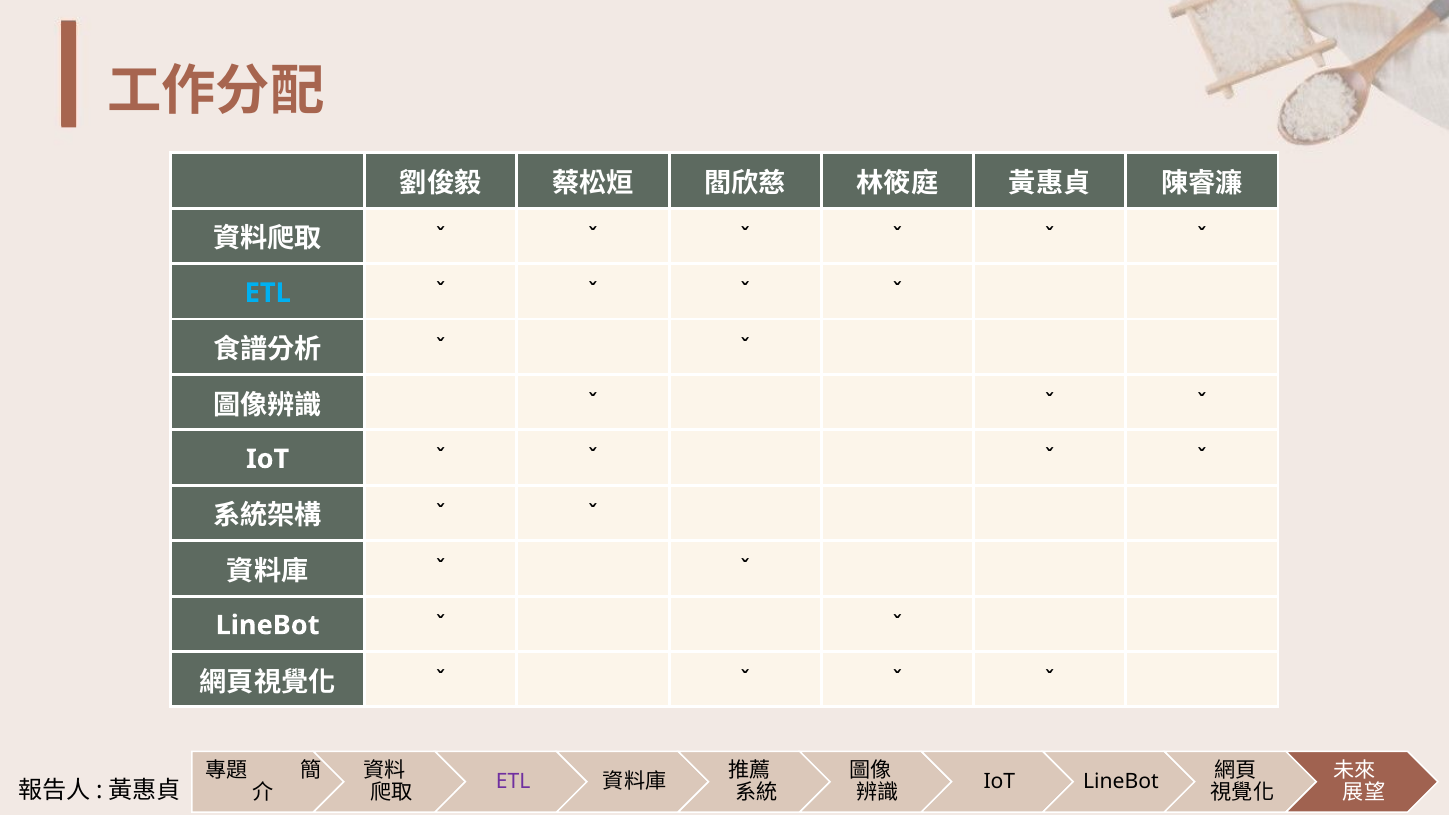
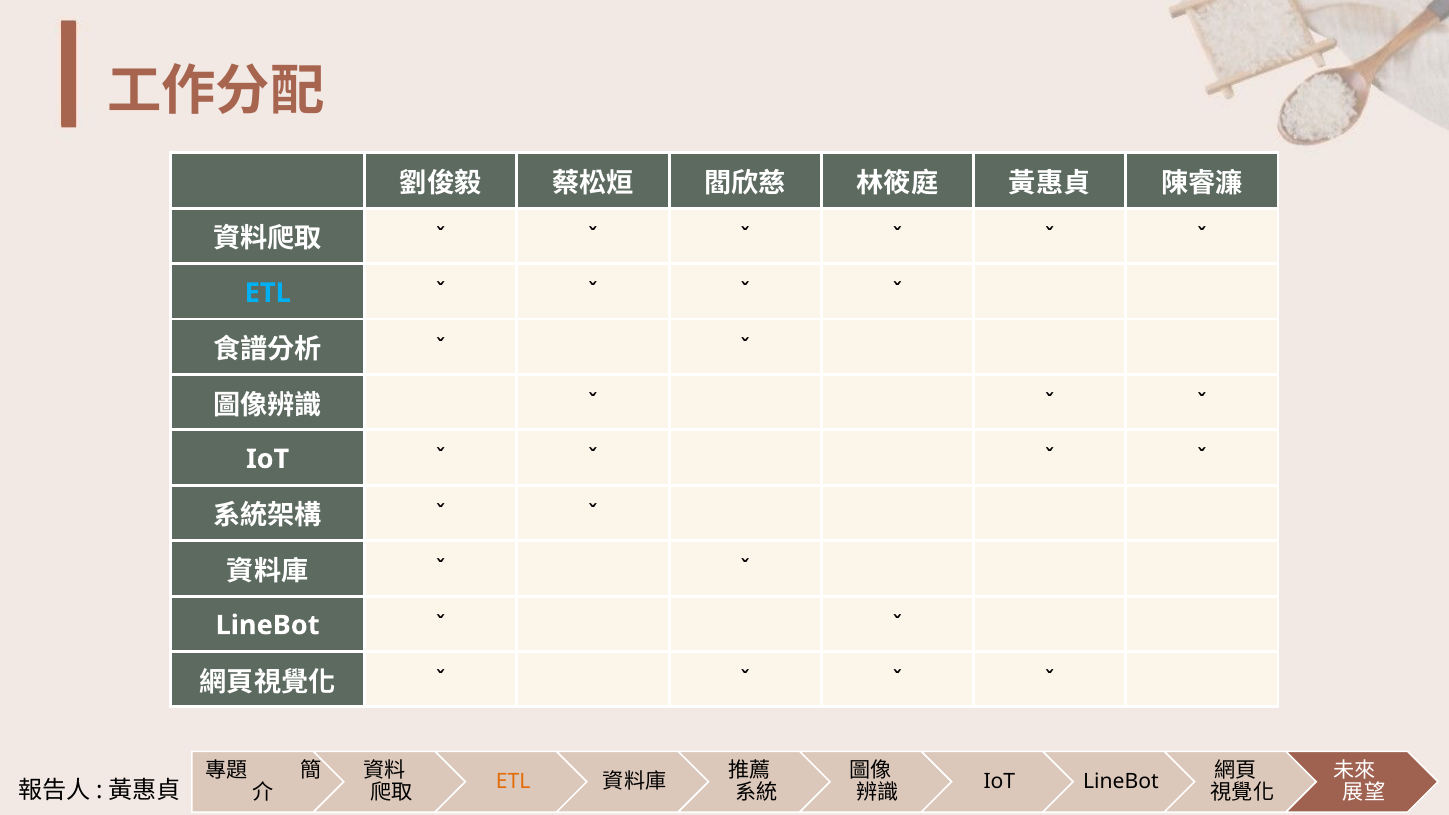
ETL colour: purple -> orange (513, 782)
